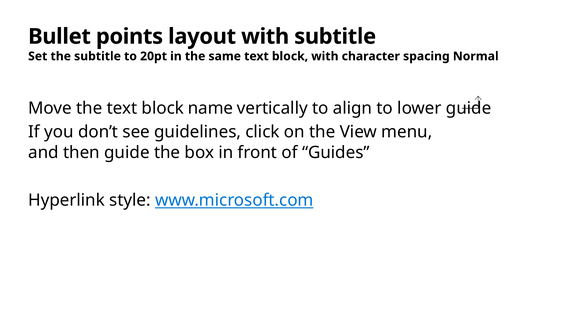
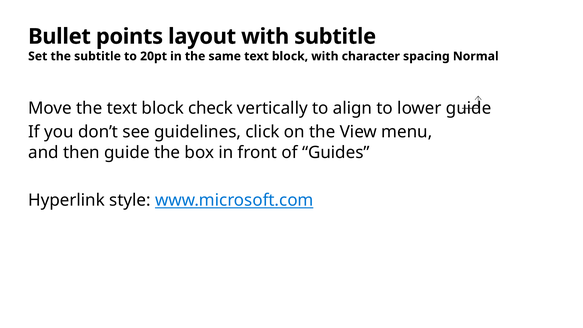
name: name -> check (211, 108)
